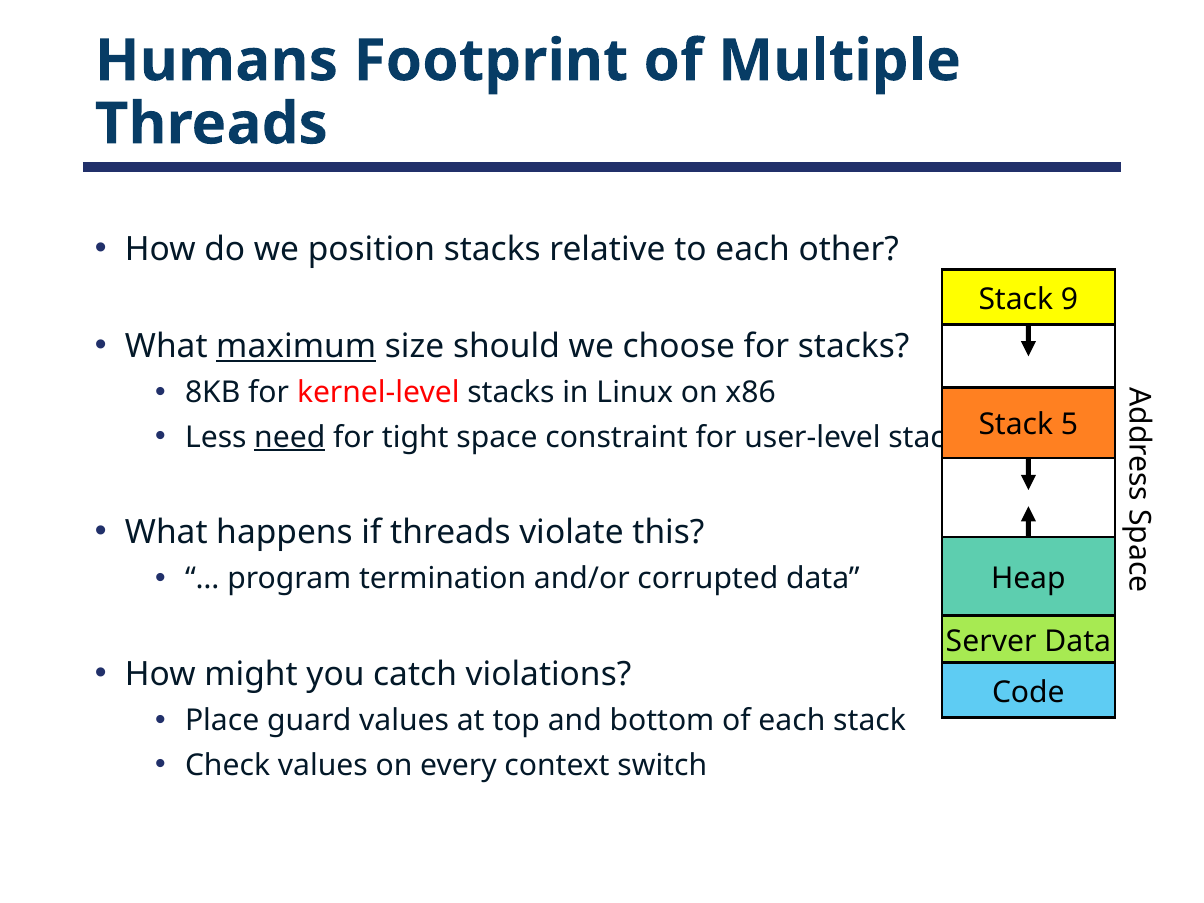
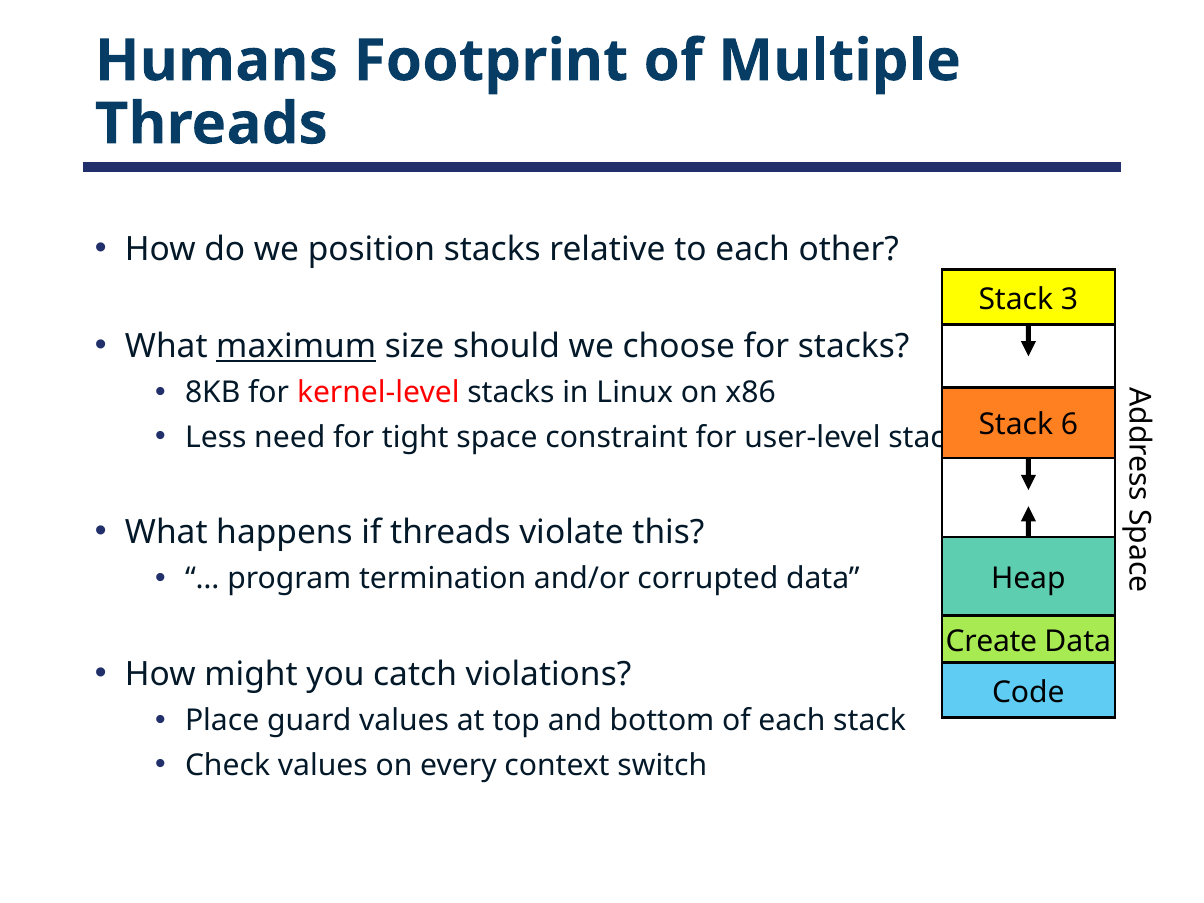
9: 9 -> 3 (1070, 299)
5: 5 -> 6 (1070, 425)
need underline: present -> none (290, 437)
Server: Server -> Create (991, 641)
